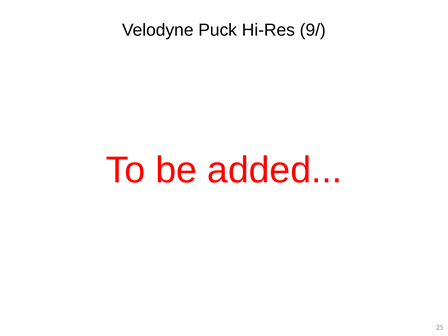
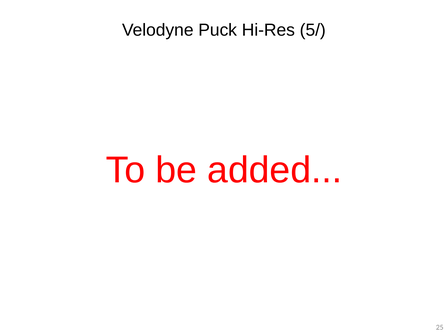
9/: 9/ -> 5/ (313, 30)
